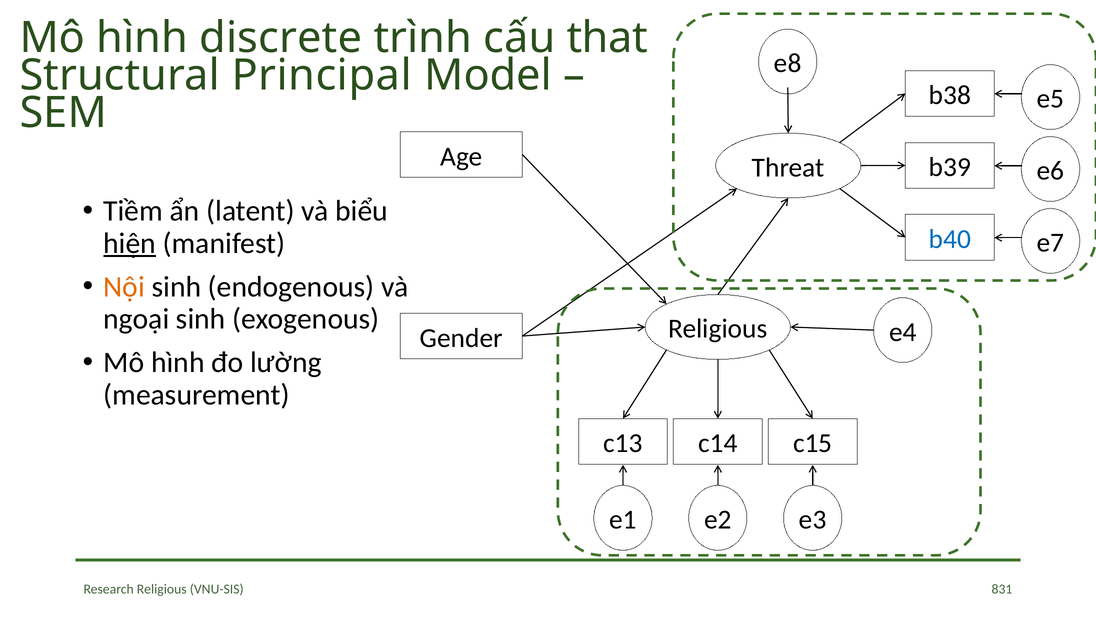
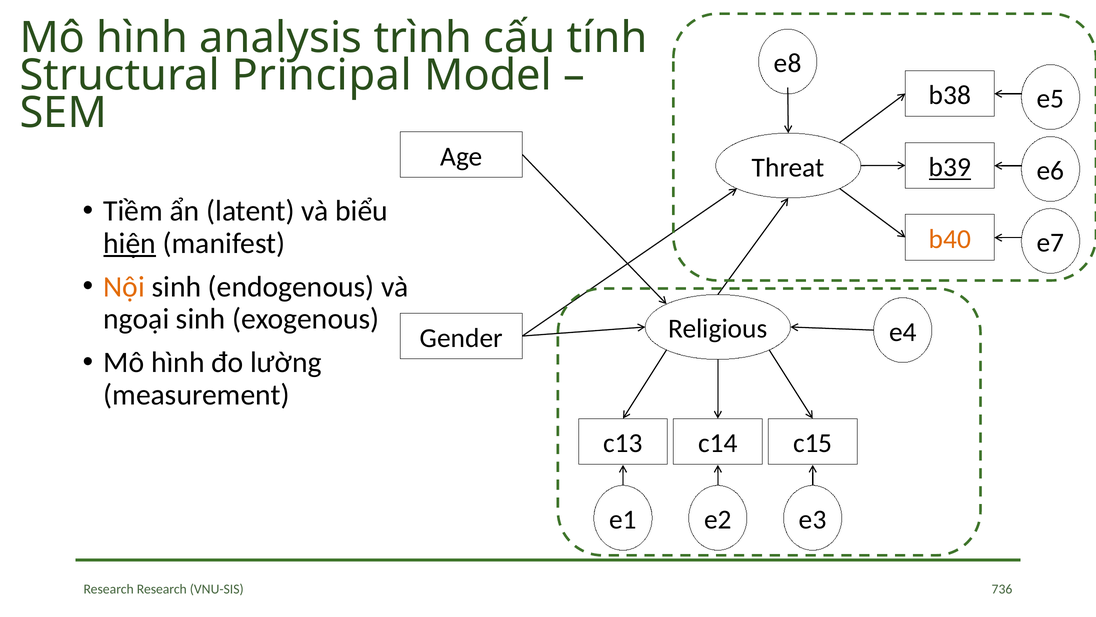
discrete: discrete -> analysis (281, 38)
that: that -> tính (607, 38)
b39 underline: none -> present (950, 167)
b40 colour: blue -> orange (950, 239)
Research Religious: Religious -> Research (162, 589)
831: 831 -> 736 (1002, 589)
